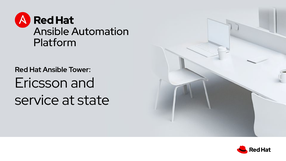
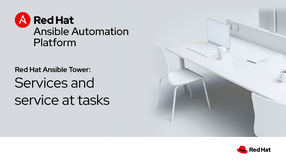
Ericsson: Ericsson -> Services (41, 83)
state: state -> tasks (94, 100)
